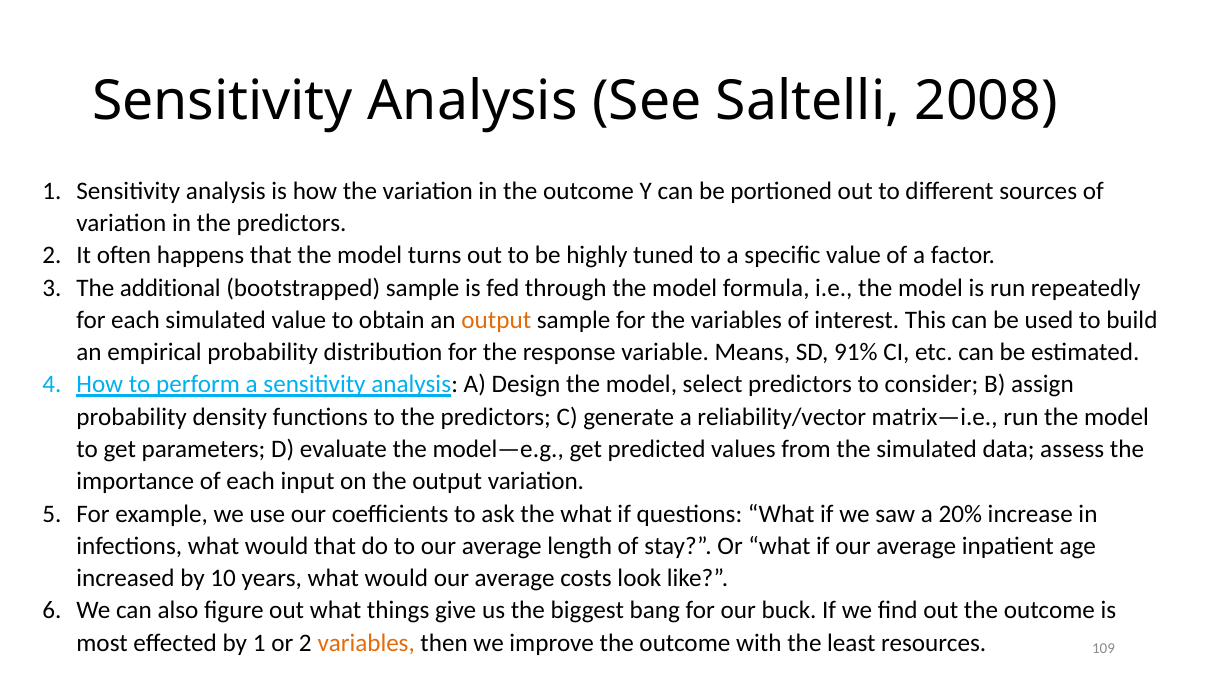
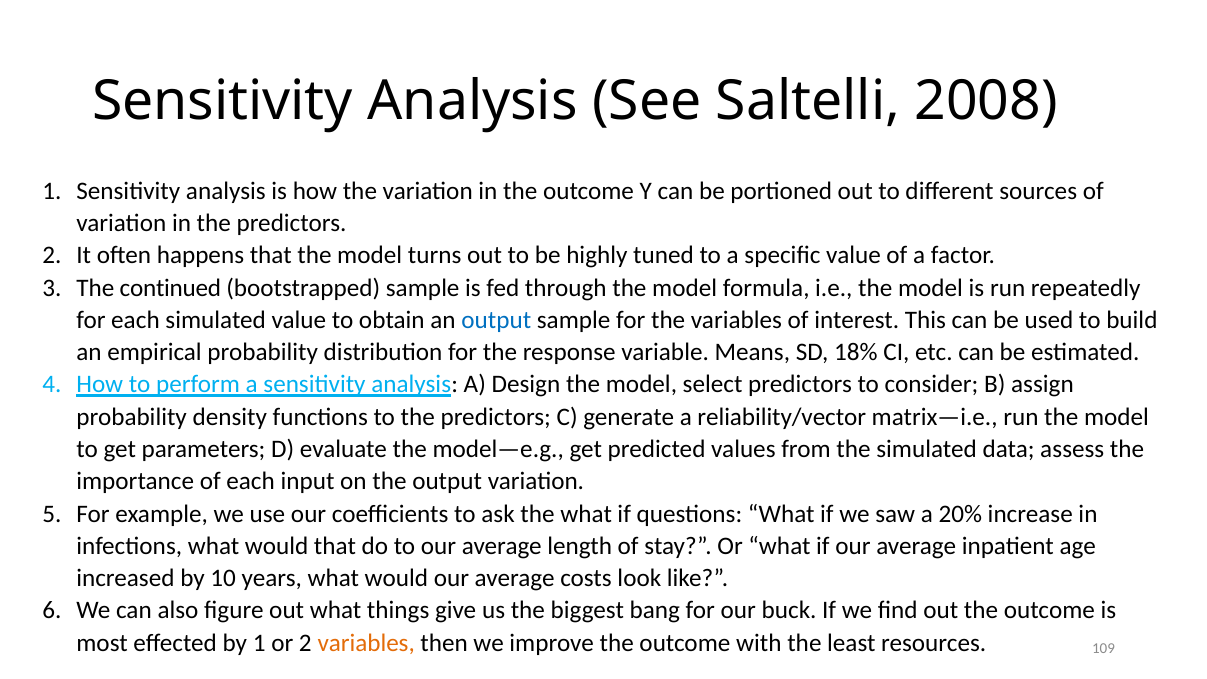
additional: additional -> continued (170, 288)
output colour: orange -> blue (496, 320)
91%: 91% -> 18% (856, 352)
